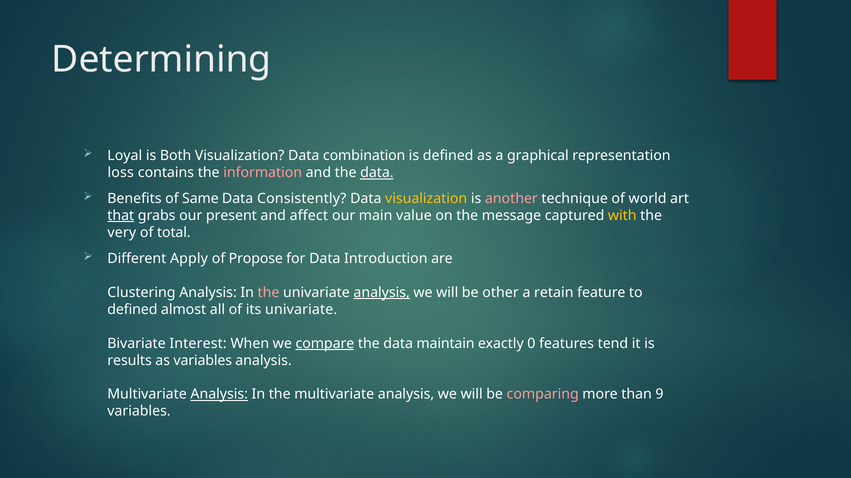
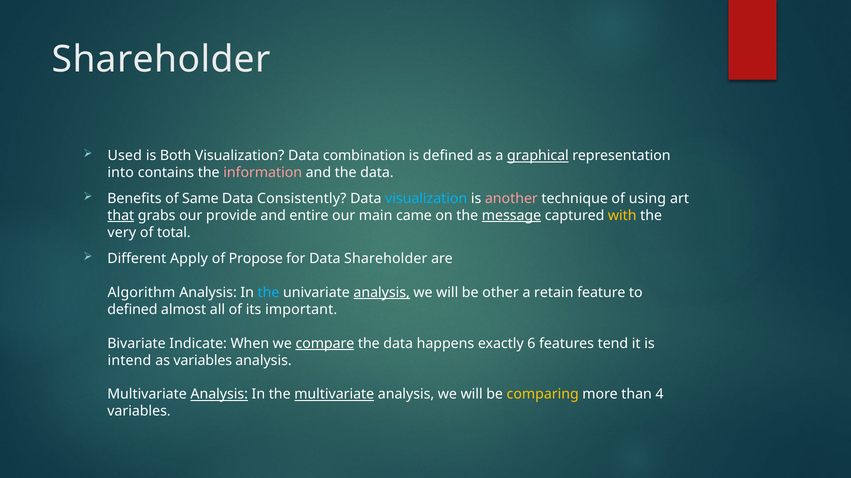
Determining: Determining -> Shareholder (161, 60)
Loyal: Loyal -> Used (125, 156)
graphical underline: none -> present (538, 156)
loss: loss -> into (121, 173)
data underline: present -> none (377, 173)
visualization colour: yellow -> light blue (426, 199)
world: world -> using (647, 199)
present: present -> provide (231, 216)
affect: affect -> entire (309, 216)
value: value -> came (414, 216)
message underline: none -> present (512, 216)
Data Introduction: Introduction -> Shareholder (386, 259)
Clustering: Clustering -> Algorithm (141, 293)
the colour: pink -> light blue (269, 293)
its univariate: univariate -> important (301, 310)
Interest: Interest -> Indicate (198, 344)
maintain: maintain -> happens (445, 344)
0: 0 -> 6 (531, 344)
results: results -> intend (129, 361)
multivariate underline: none -> present (334, 395)
comparing colour: pink -> yellow (543, 395)
9: 9 -> 4 (660, 395)
